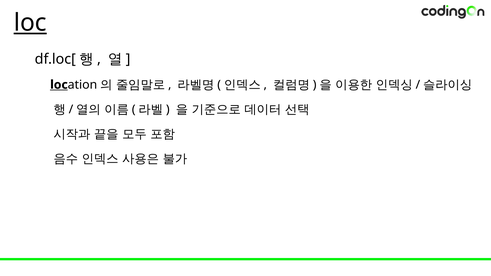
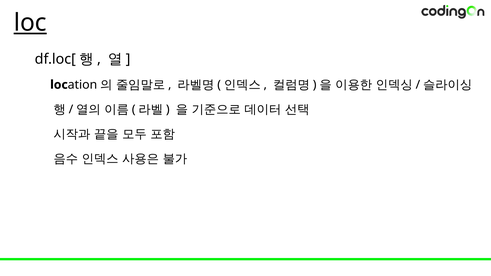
loc underline: present -> none (59, 85)
